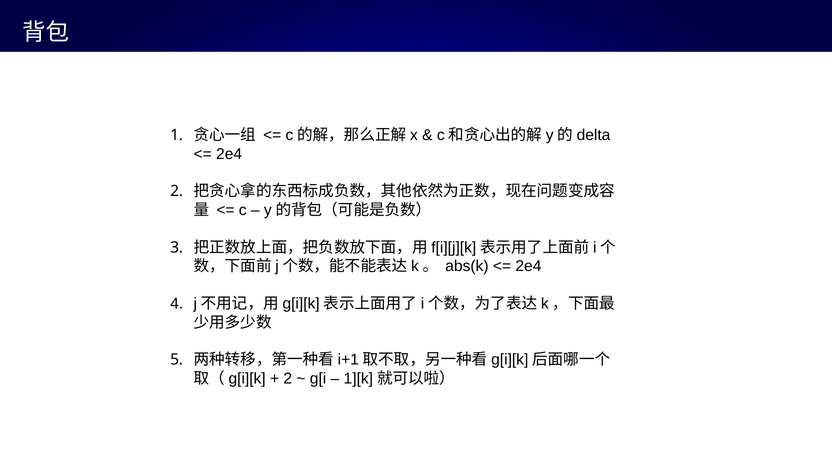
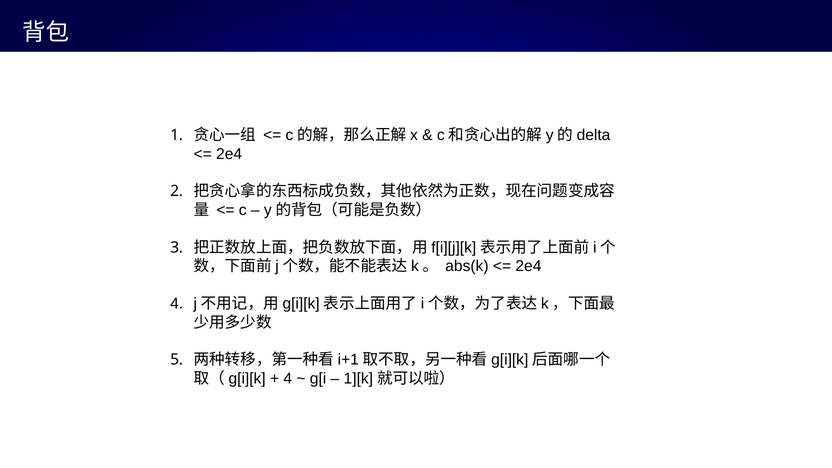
2: 2 -> 4 (288, 379)
